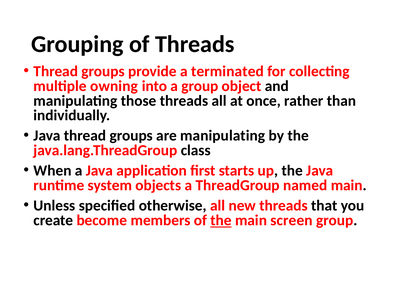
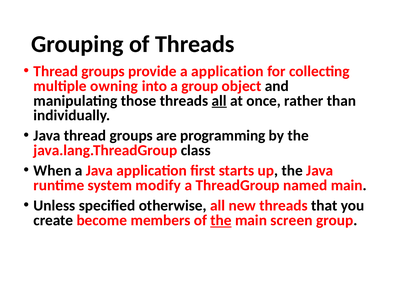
a terminated: terminated -> application (227, 71)
all underline: none -> present (219, 101)
are manipulating: manipulating -> programming (223, 135)
objects: objects -> modify (158, 185)
